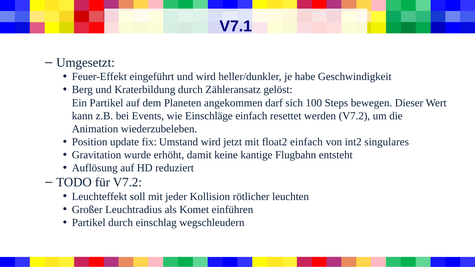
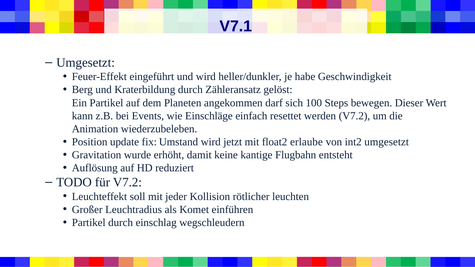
float2 einfach: einfach -> erlaube (306, 142)
int2 singulares: singulares -> umgesetzt (387, 142)
